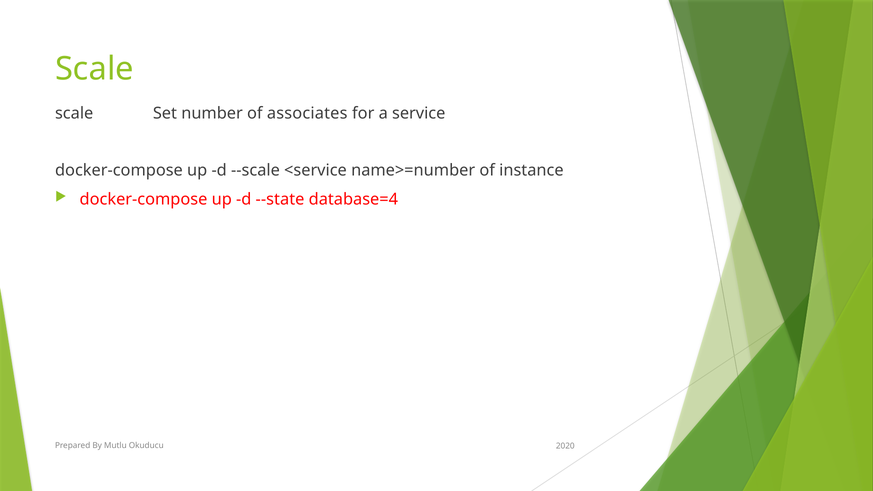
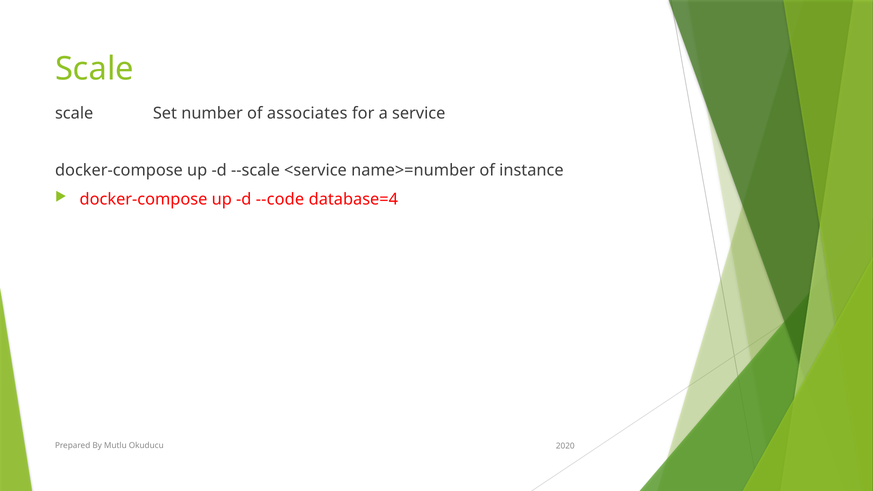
--state: --state -> --code (280, 199)
